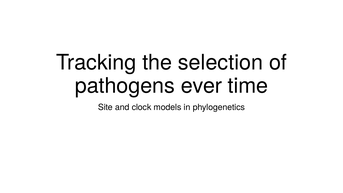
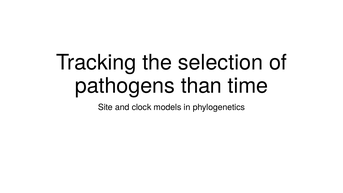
ever: ever -> than (201, 86)
